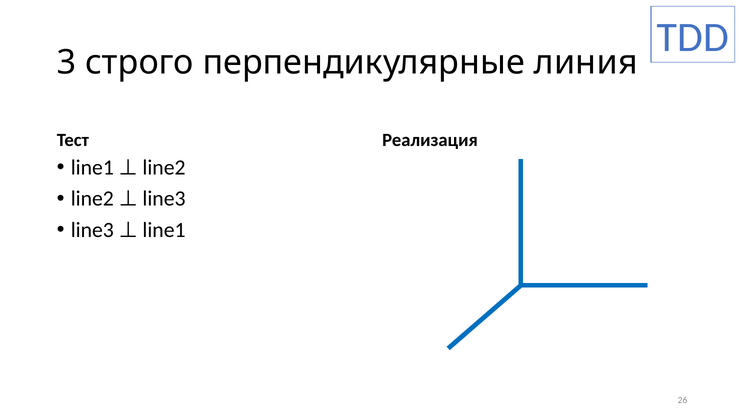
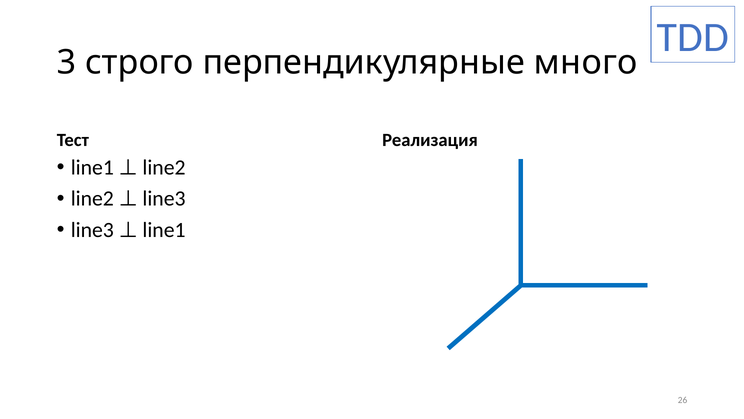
линия: линия -> много (586, 62)
